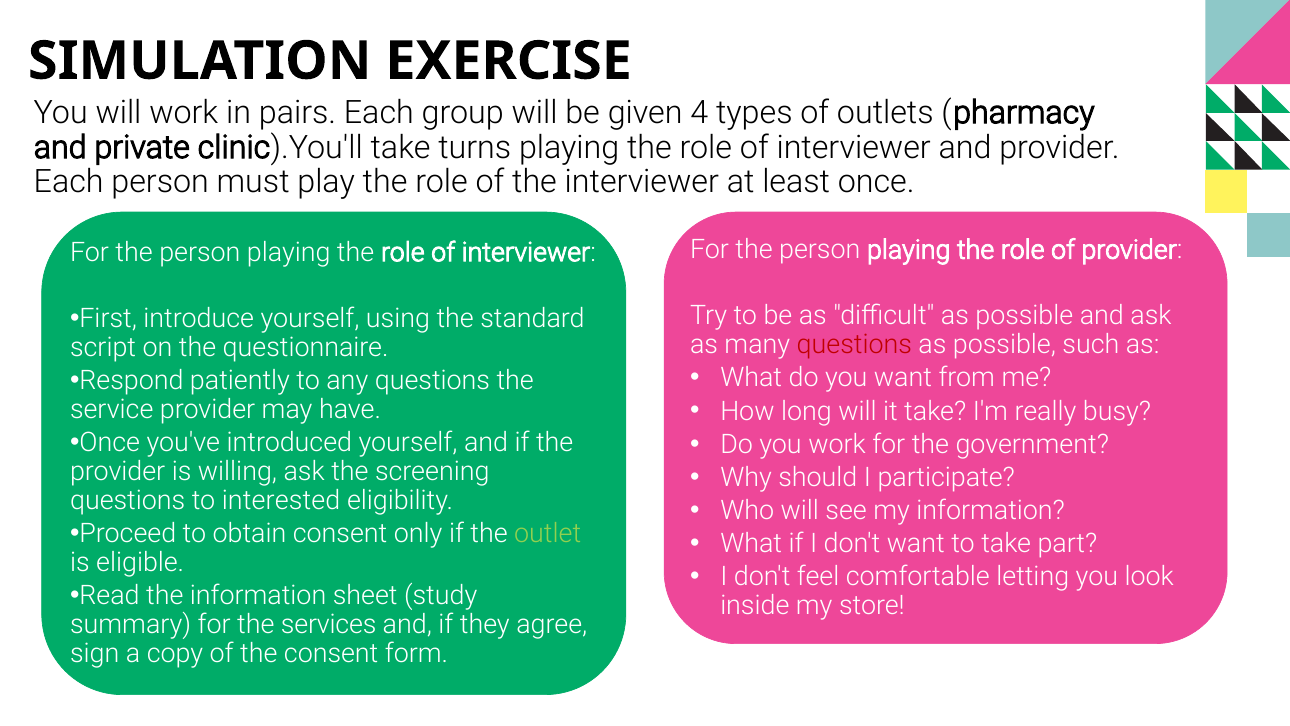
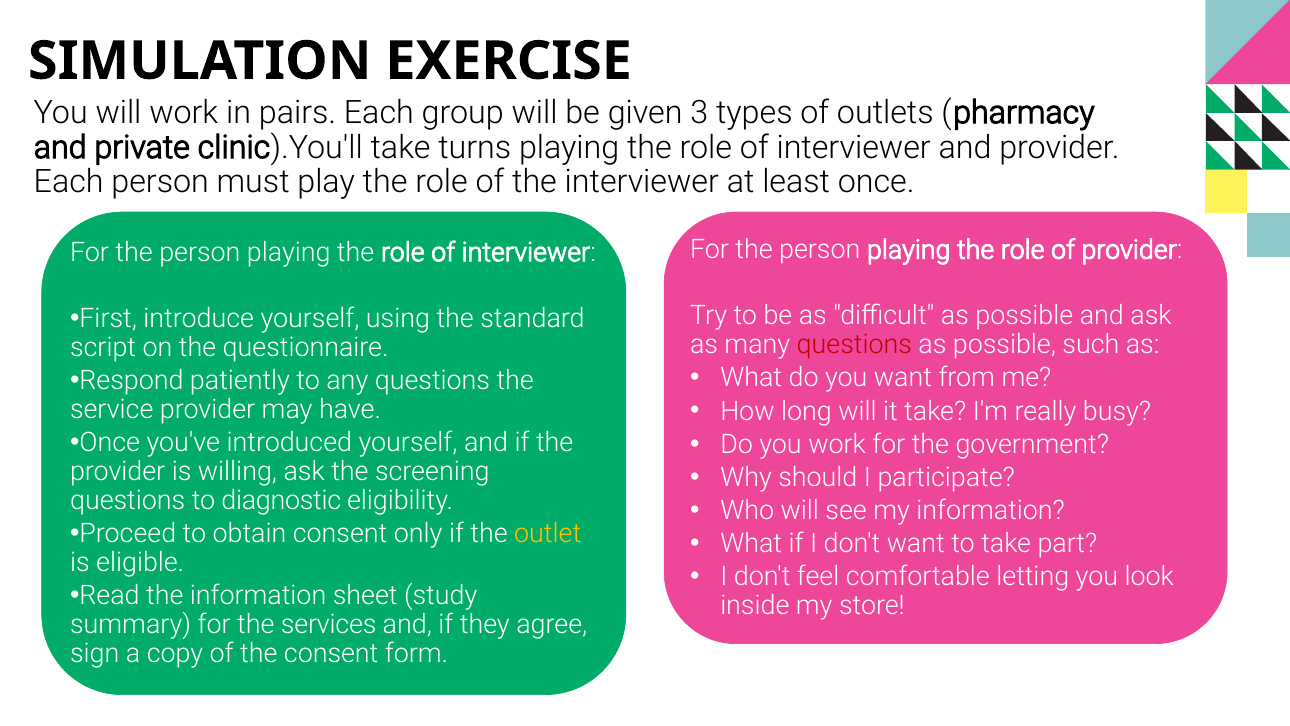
4: 4 -> 3 (699, 112)
interested: interested -> diagnostic (281, 500)
outlet colour: light green -> yellow (548, 534)
